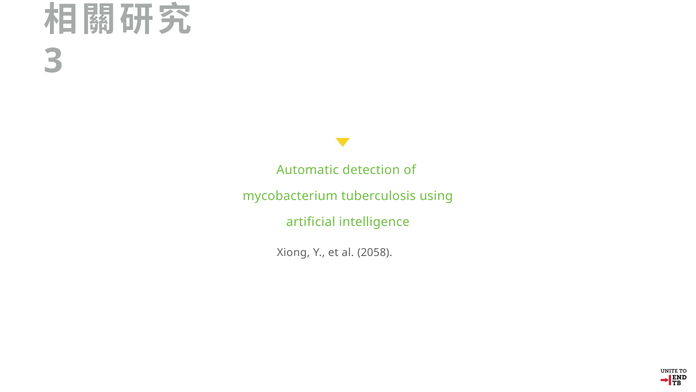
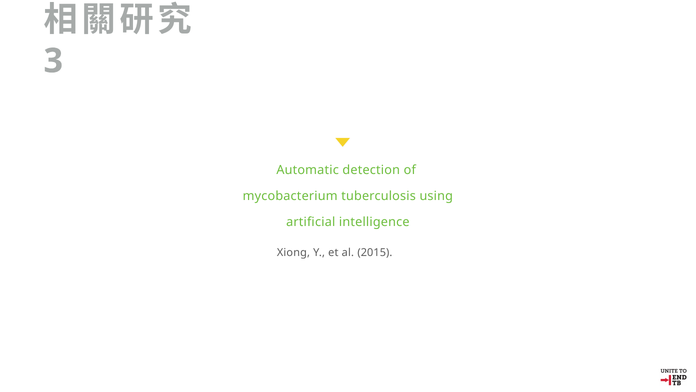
2058: 2058 -> 2015 (375, 252)
